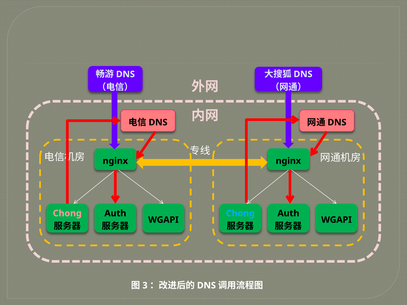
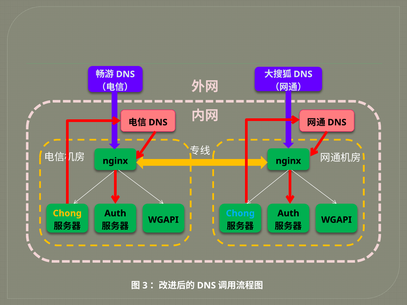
Chong colour: pink -> yellow (67, 213)
